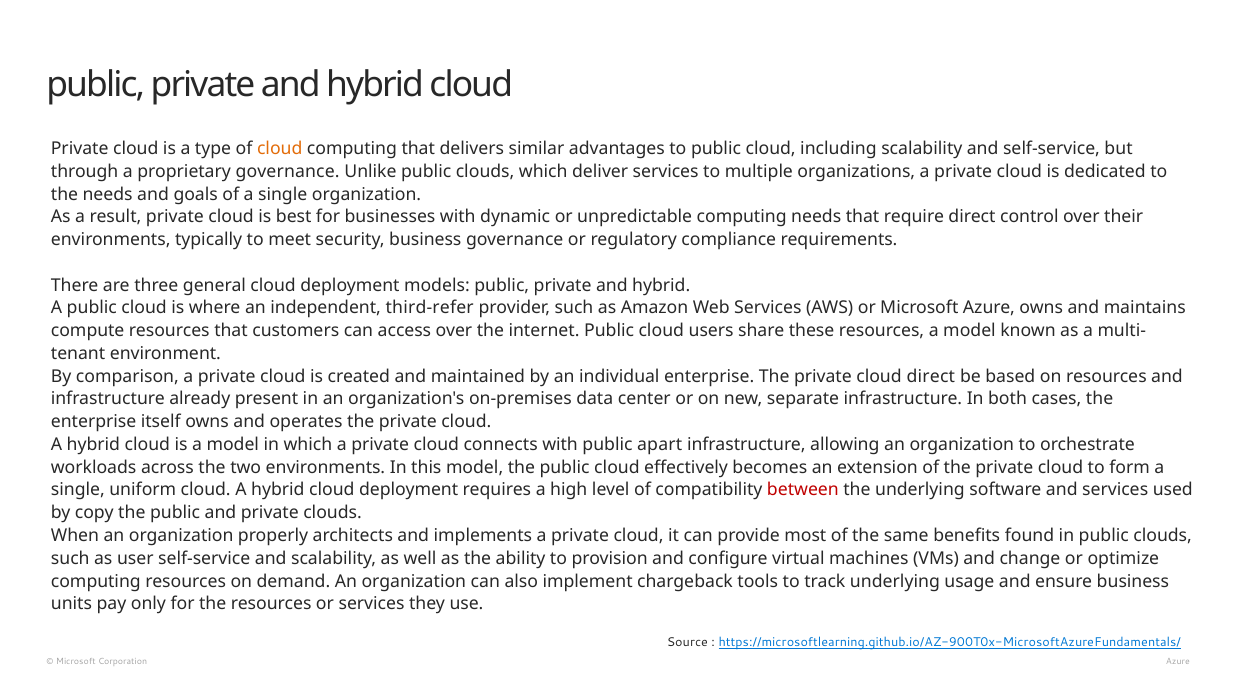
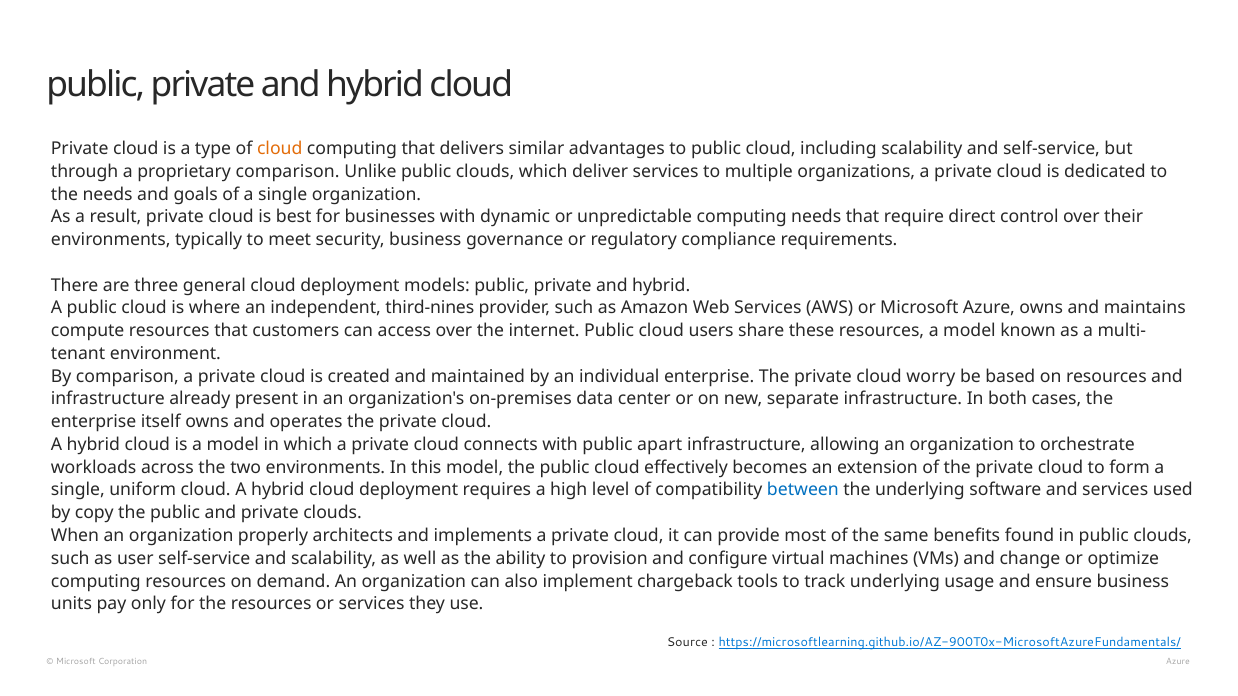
proprietary governance: governance -> comparison (288, 172)
third-refer: third-refer -> third-nines (430, 308)
cloud direct: direct -> worry (931, 377)
between colour: red -> blue (803, 490)
